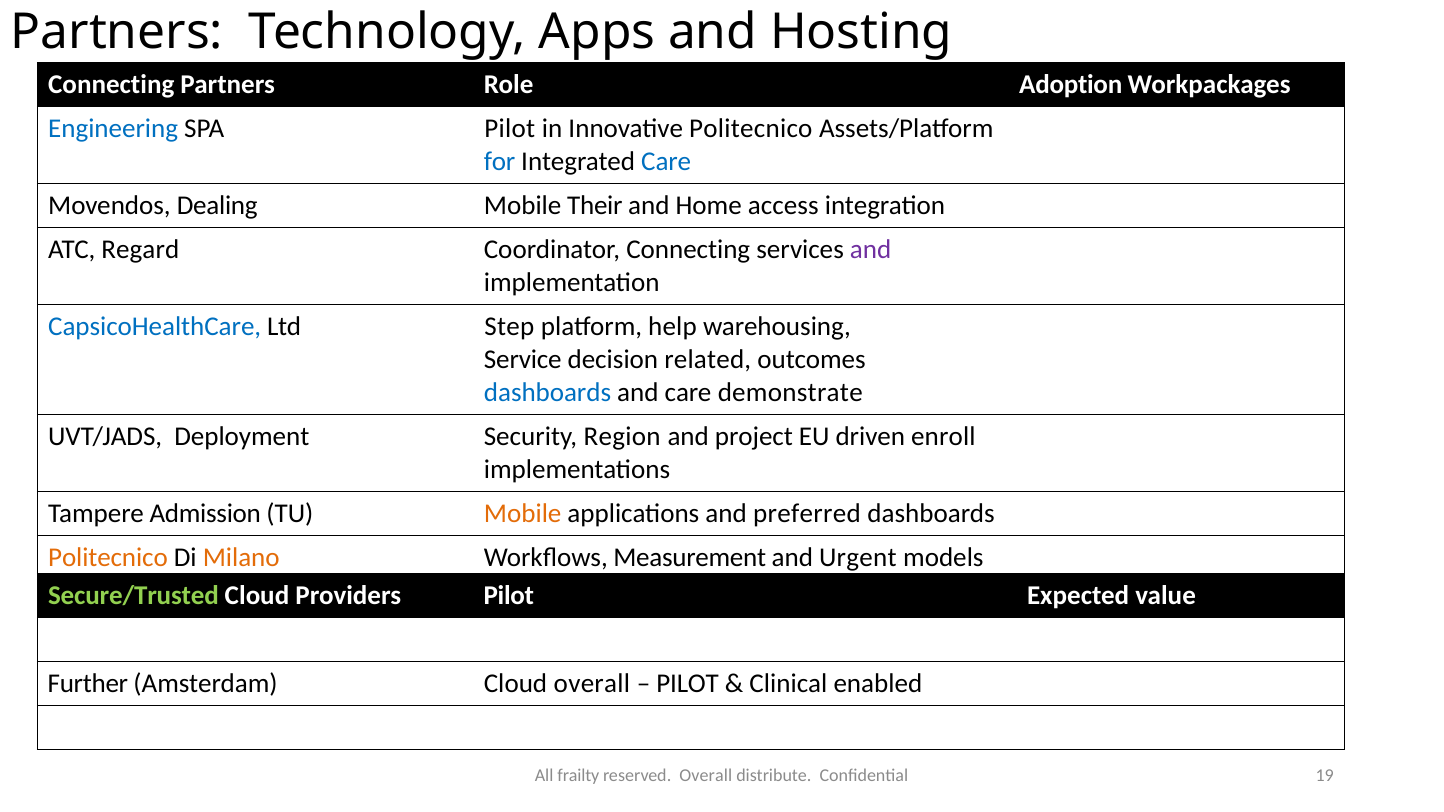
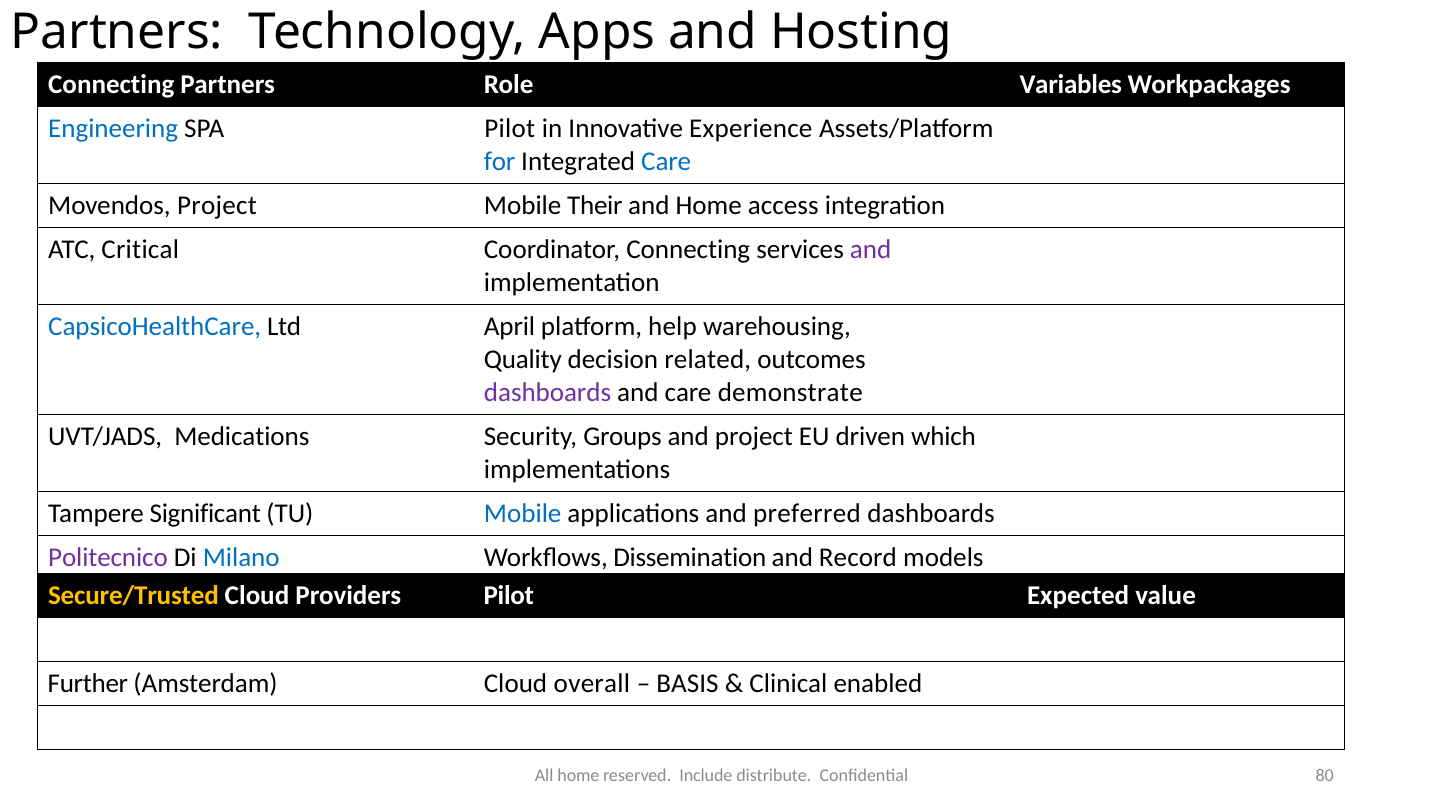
Adoption: Adoption -> Variables (1071, 85)
Innovative Politecnico: Politecnico -> Experience (751, 129)
Movendos Dealing: Dealing -> Project (217, 206)
Regard: Regard -> Critical (140, 250)
Step: Step -> April (510, 327)
Service: Service -> Quality (523, 360)
dashboards colour: blue -> purple (548, 393)
Deployment: Deployment -> Medications (242, 437)
Region: Region -> Groups (622, 437)
enroll: enroll -> which (943, 437)
Admission: Admission -> Significant (205, 514)
Mobile colour: orange -> blue (523, 514)
Politecnico colour: orange -> purple (108, 558)
Milano colour: orange -> blue (241, 558)
Measurement: Measurement -> Dissemination (690, 558)
Urgent: Urgent -> Record (858, 558)
Secure/Trusted colour: light green -> yellow (133, 596)
PILOT: PILOT -> BASIS (688, 684)
All frailty: frailty -> home (578, 776)
reserved Overall: Overall -> Include (706, 776)
19: 19 -> 80 (1325, 776)
